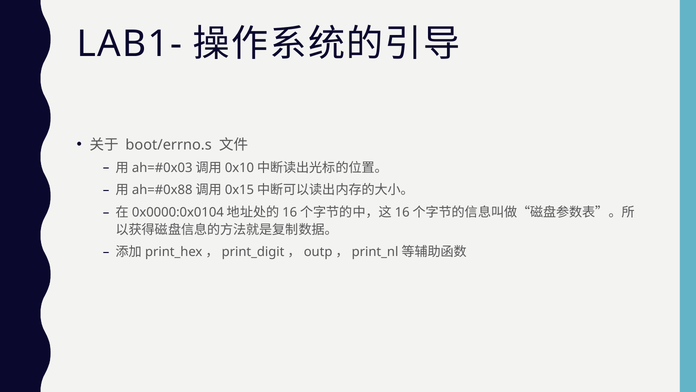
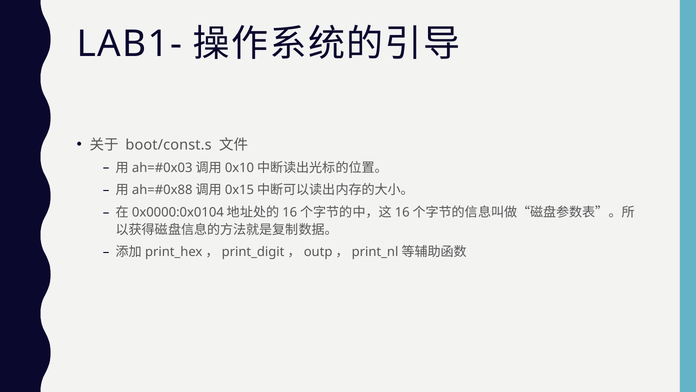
boot/errno.s: boot/errno.s -> boot/const.s (169, 145)
